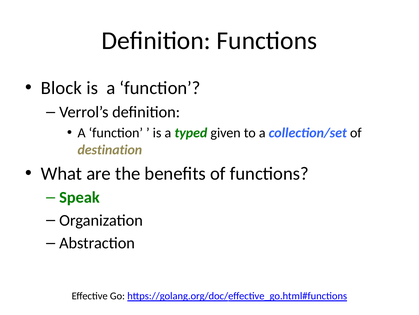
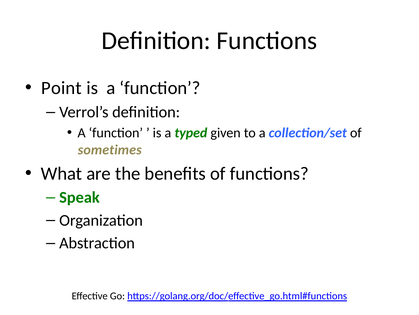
Block: Block -> Point (61, 88)
destination: destination -> sometimes (110, 149)
